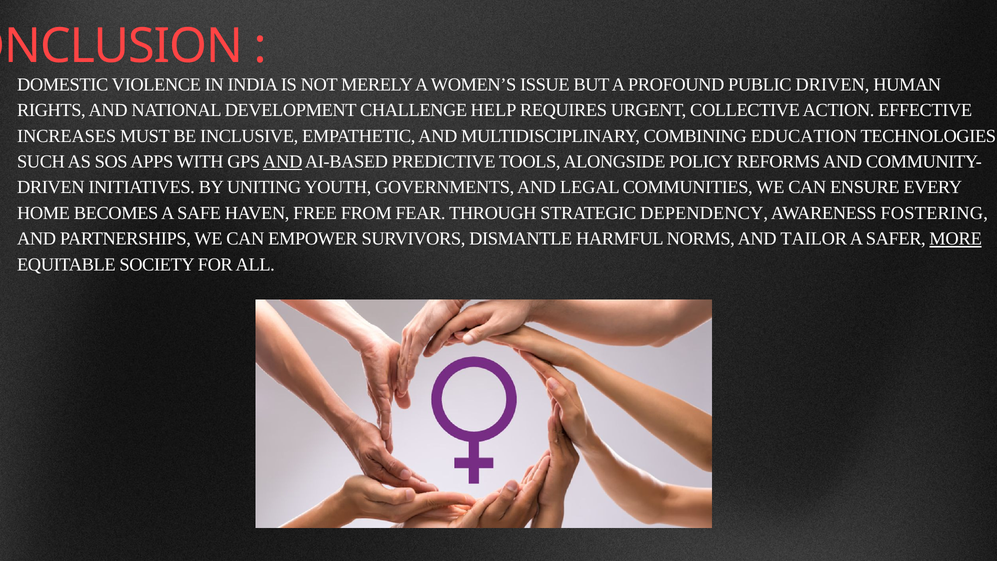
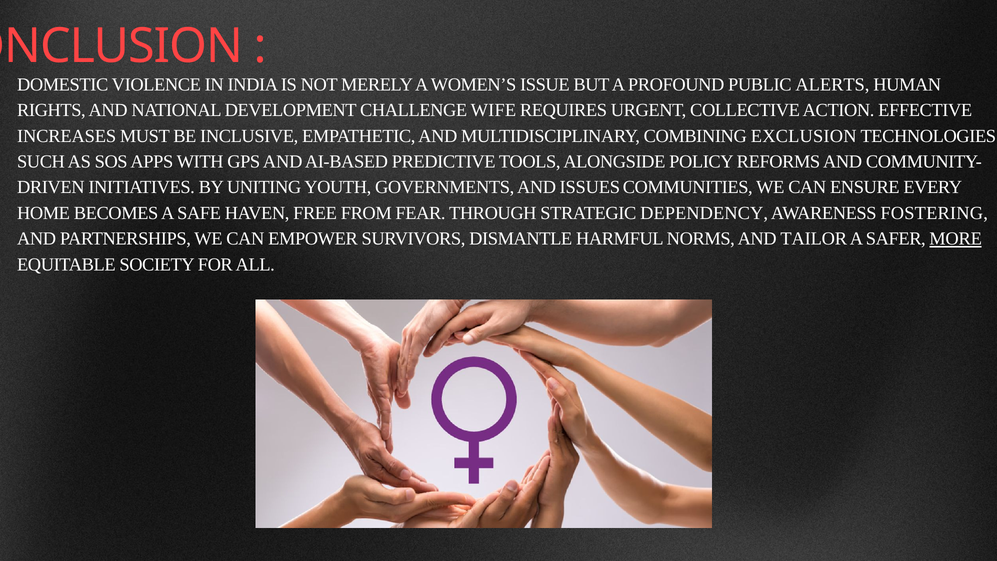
PUBLIC DRIVEN: DRIVEN -> ALERTS (832, 84)
HELP: HELP -> WIFE (493, 110)
EDUCATION: EDUCATION -> EXCLUSION (804, 136)
AND underline: present -> none (283, 162)
LEGAL: LEGAL -> ISSUES (590, 187)
